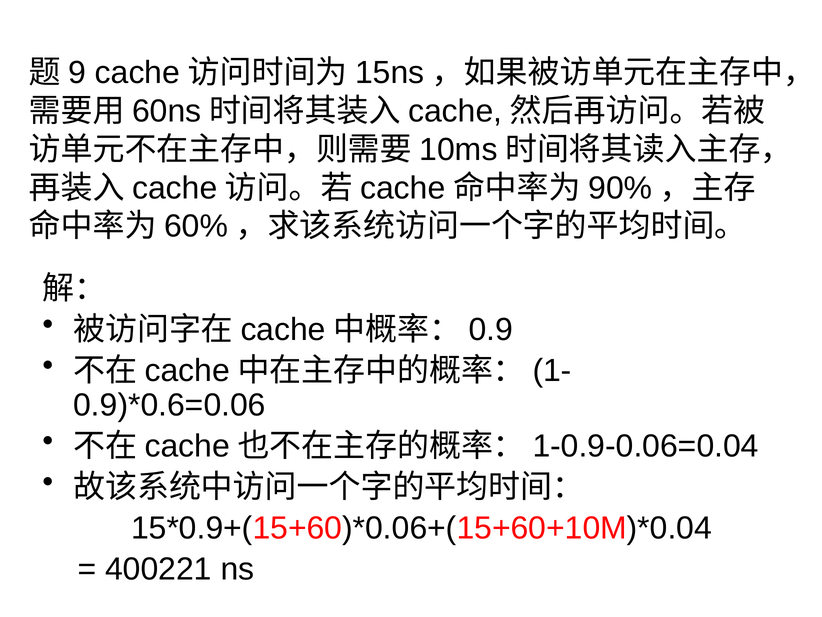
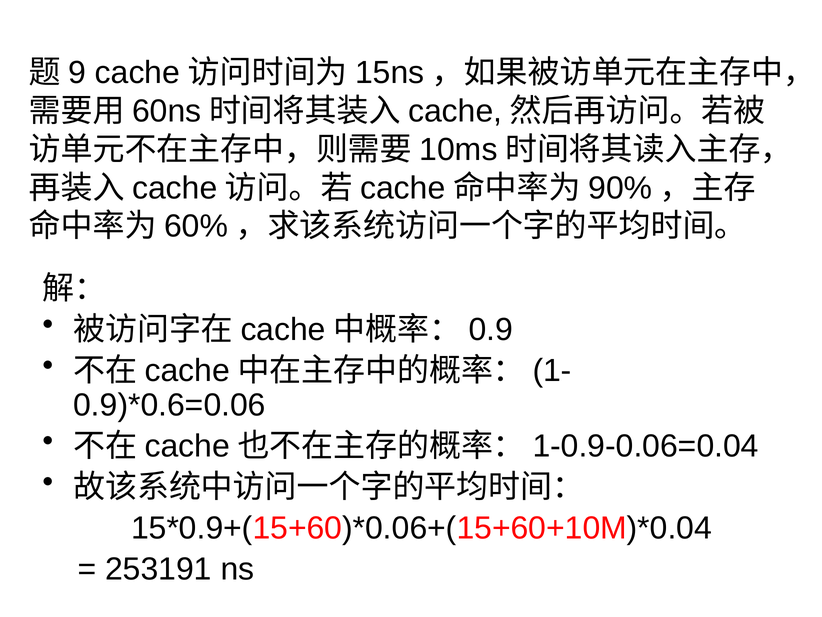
400221: 400221 -> 253191 (158, 569)
